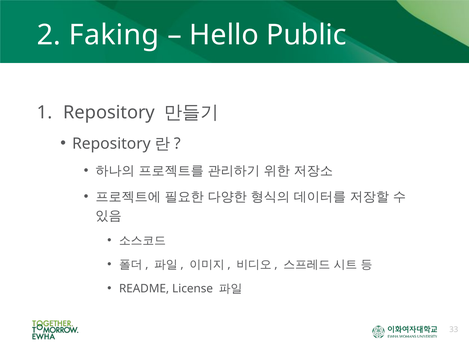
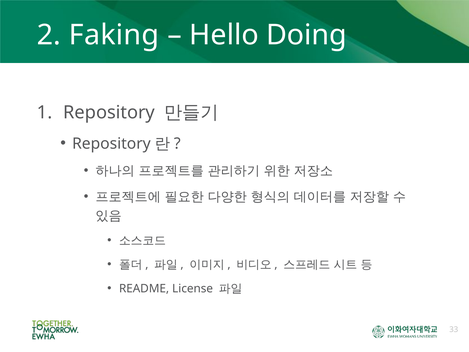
Public: Public -> Doing (306, 35)
